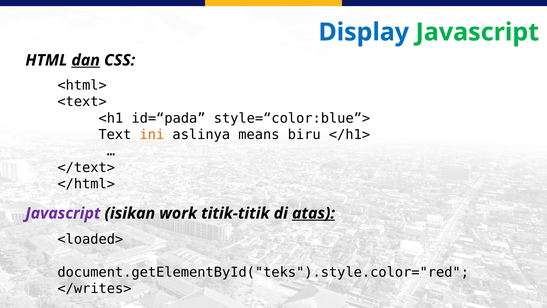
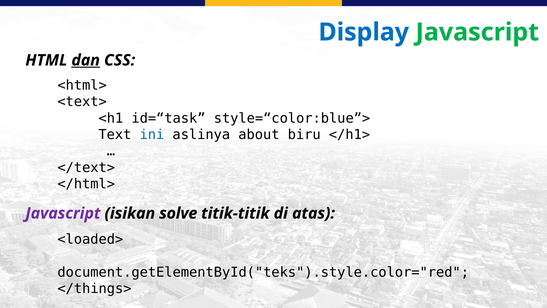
id=“pada: id=“pada -> id=“task (168, 118)
ini colour: orange -> blue (152, 135)
means: means -> about (259, 135)
work: work -> solve (178, 213)
atas underline: present -> none (314, 213)
</writes>: </writes> -> </things> (94, 288)
